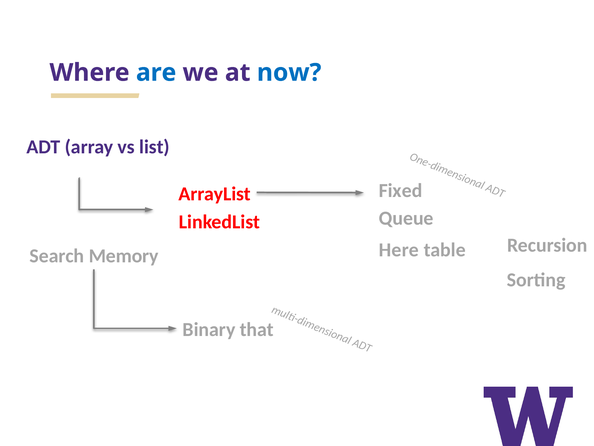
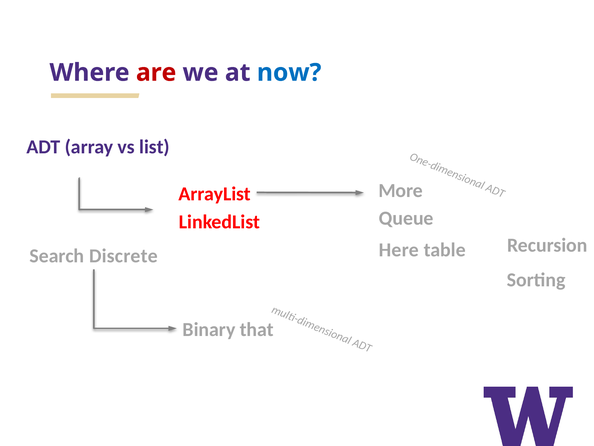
are colour: blue -> red (156, 73)
Fixed: Fixed -> More (401, 190)
Memory: Memory -> Discrete (123, 256)
